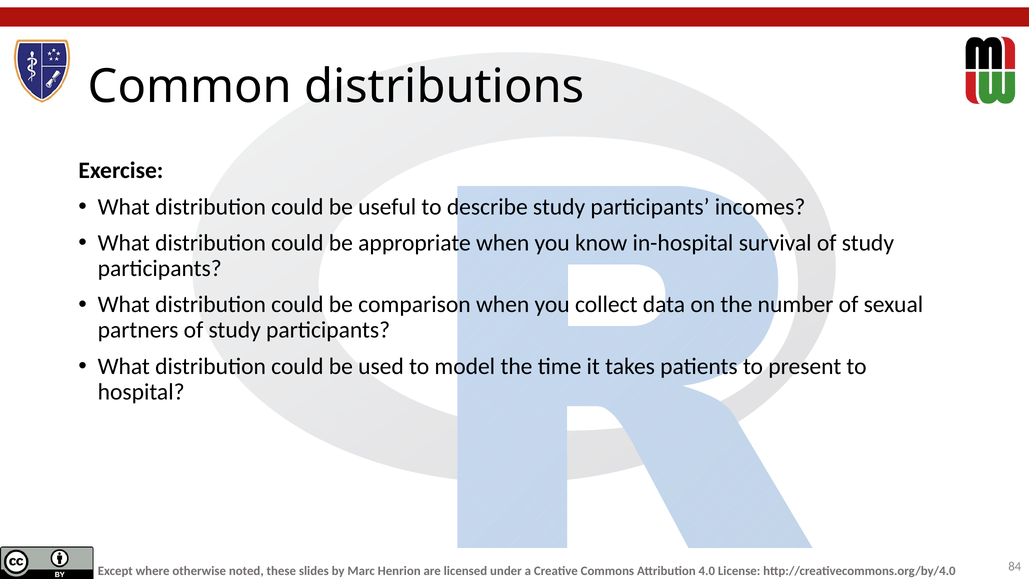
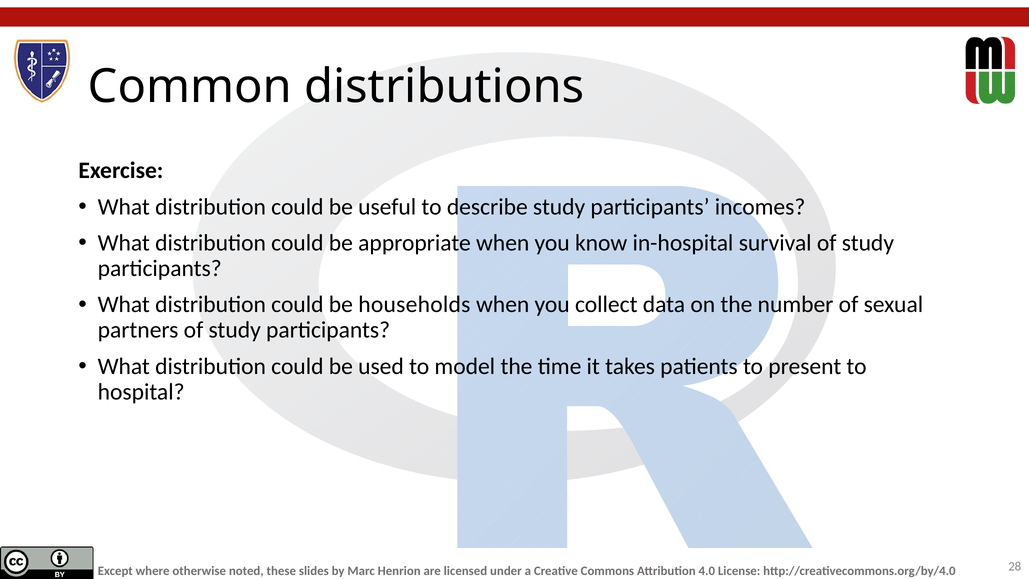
comparison: comparison -> households (414, 305)
84: 84 -> 28 (1015, 566)
